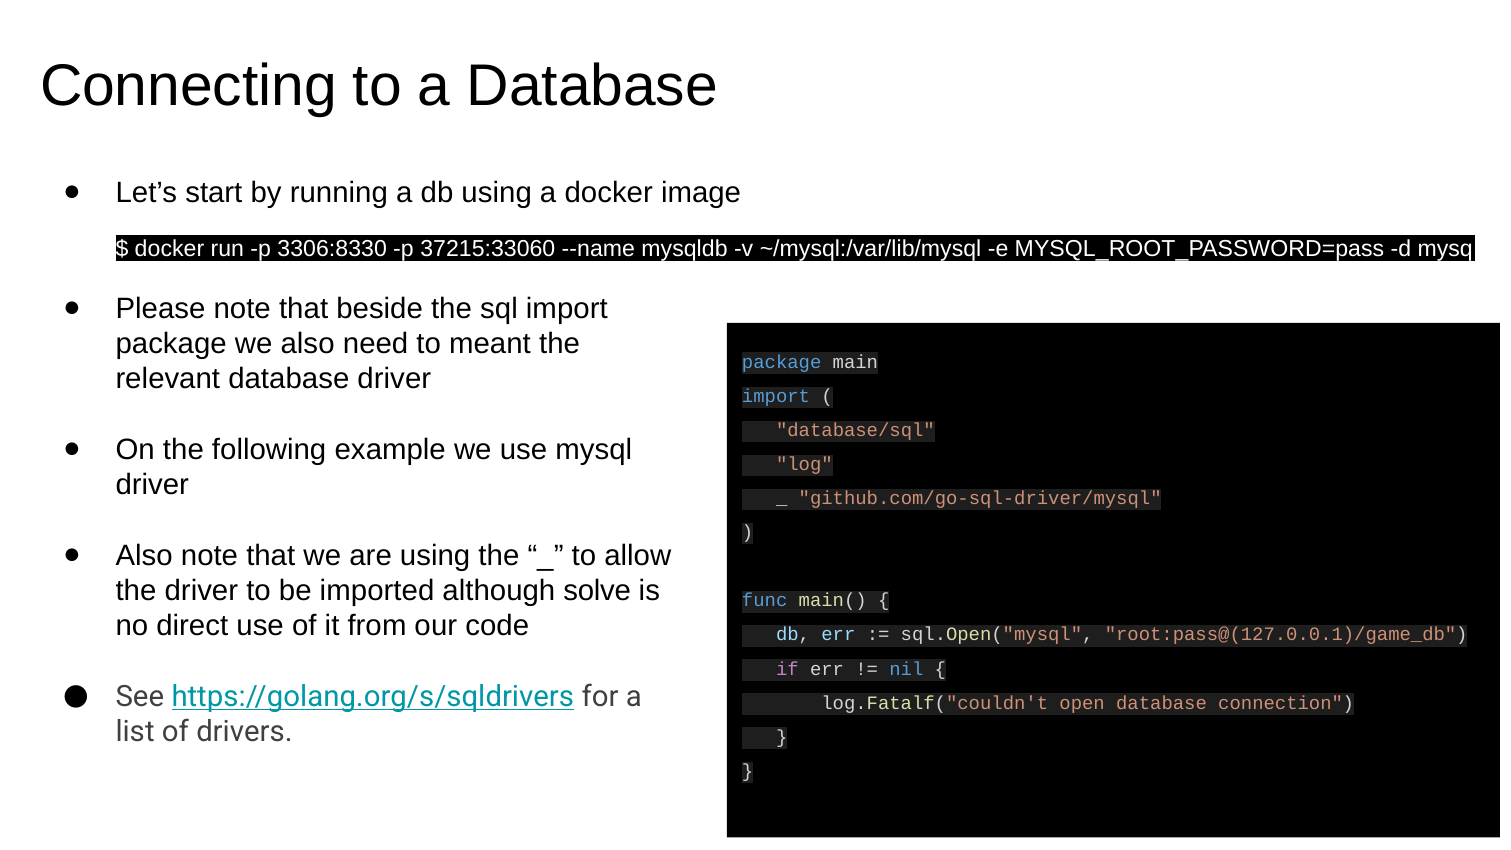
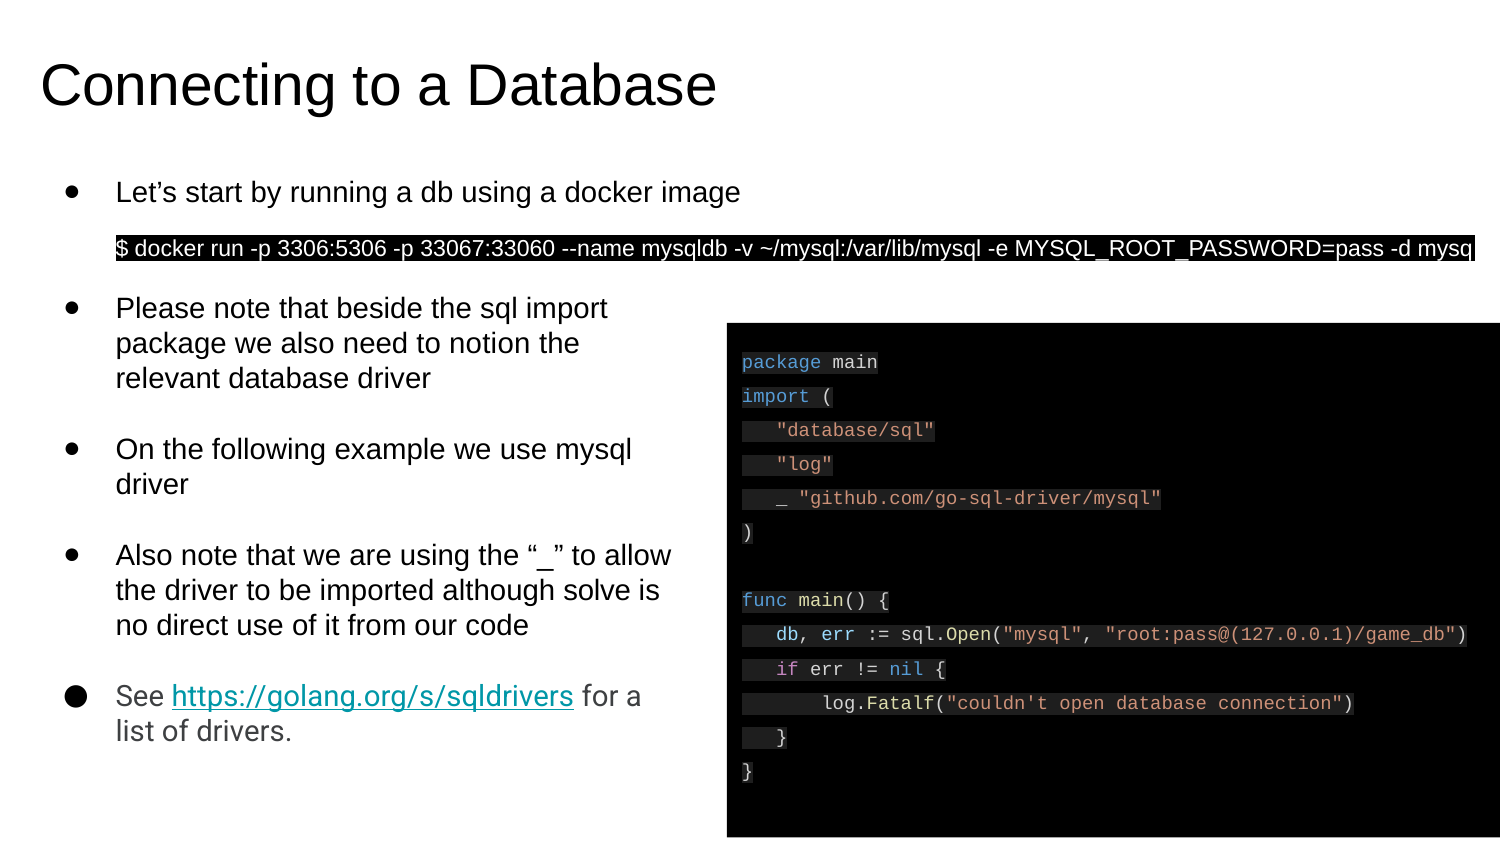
3306:8330: 3306:8330 -> 3306:5306 (332, 249)
37215:33060: 37215:33060 -> 33067:33060 (488, 249)
meant: meant -> notion (490, 344)
